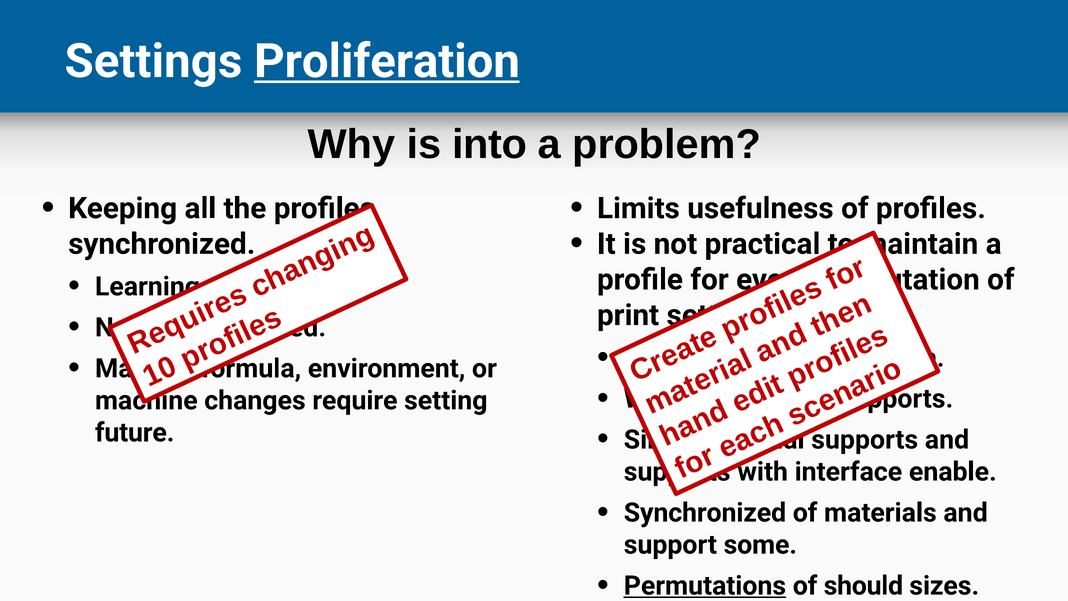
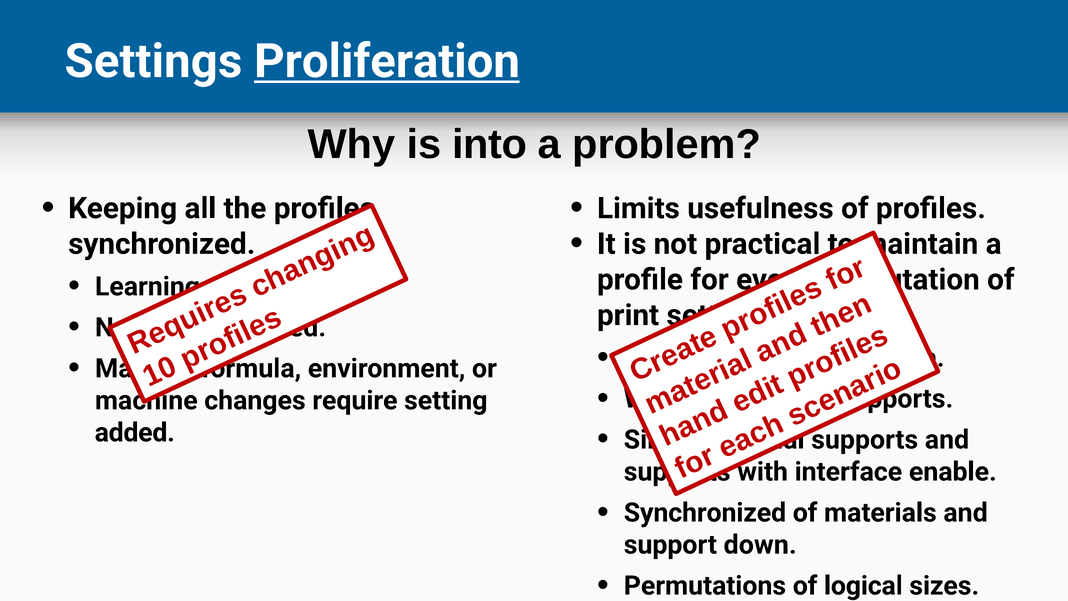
future: future -> added (135, 432)
some: some -> down (760, 545)
Permutations underline: present -> none (705, 586)
should: should -> logical (863, 586)
